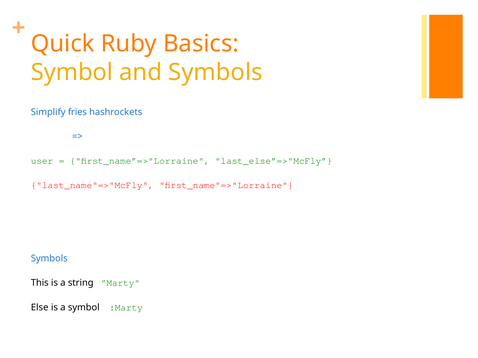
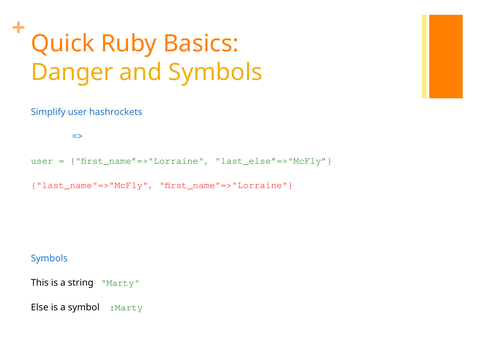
Symbol: Symbol -> Danger (72, 72)
Simplify fries: fries -> user (77, 112)
